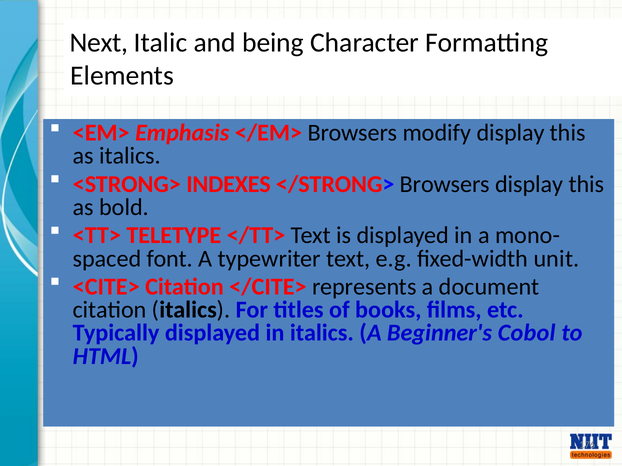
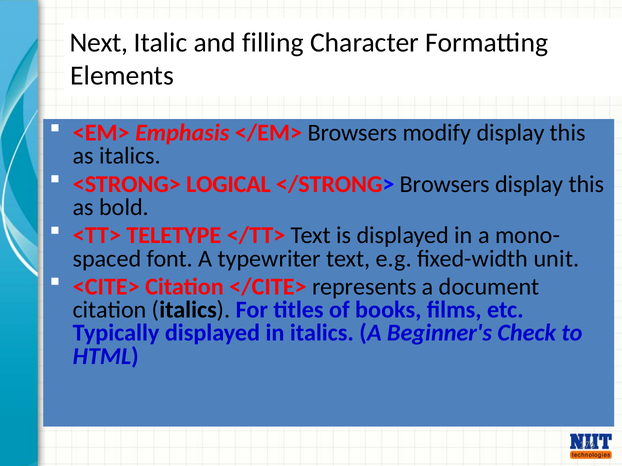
being: being -> filling (273, 43)
INDEXES: INDEXES -> LOGICAL (229, 184)
Cobol: Cobol -> Check (527, 333)
